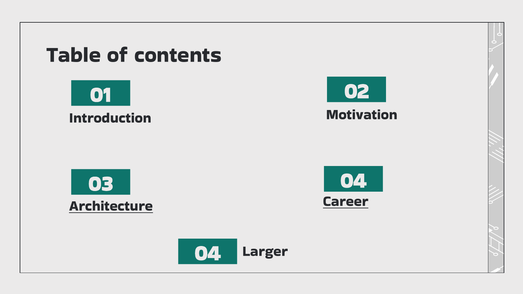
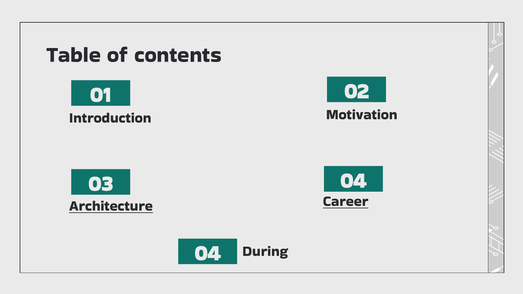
Larger: Larger -> During (265, 251)
